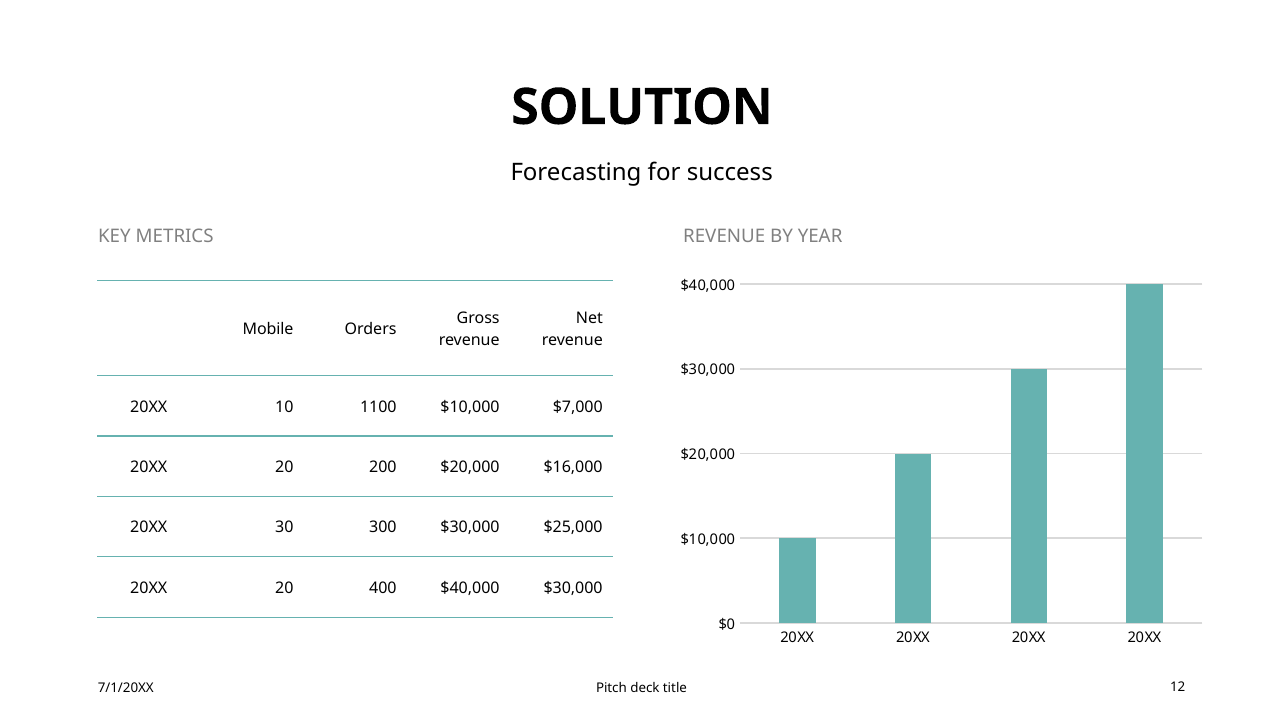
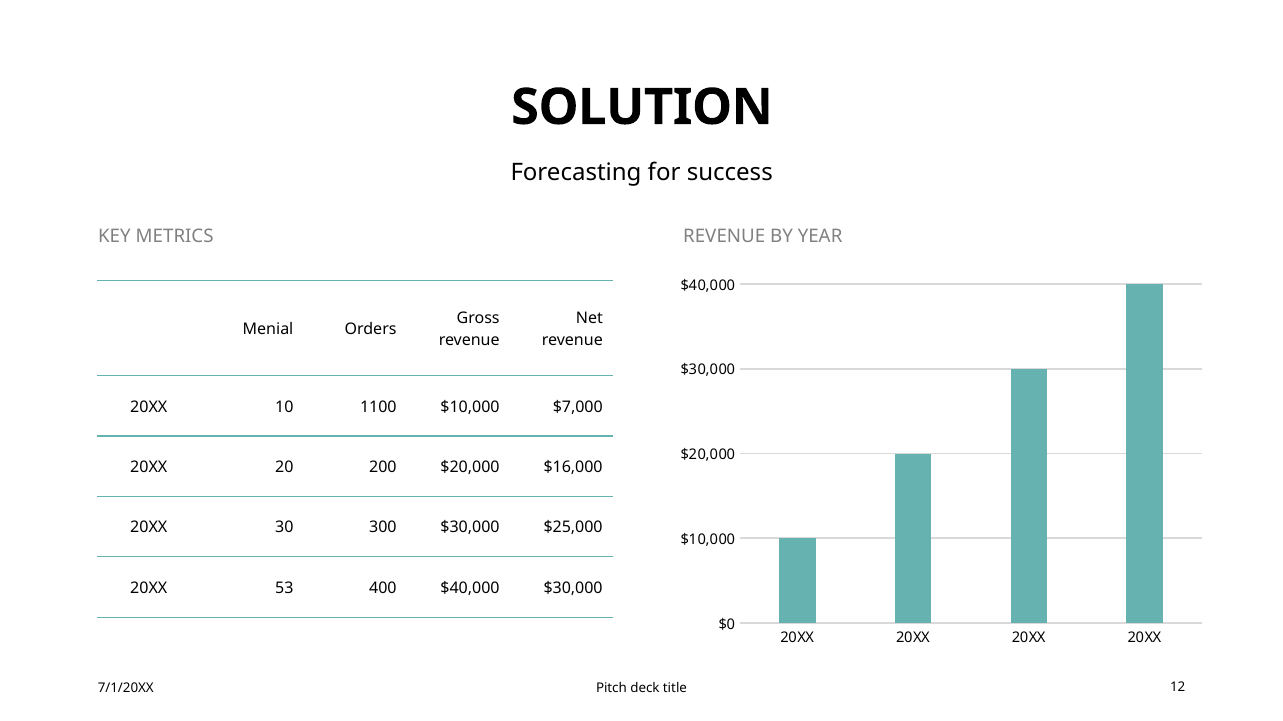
Mobile: Mobile -> Menial (268, 329)
20: 20 -> 53 (284, 589)
